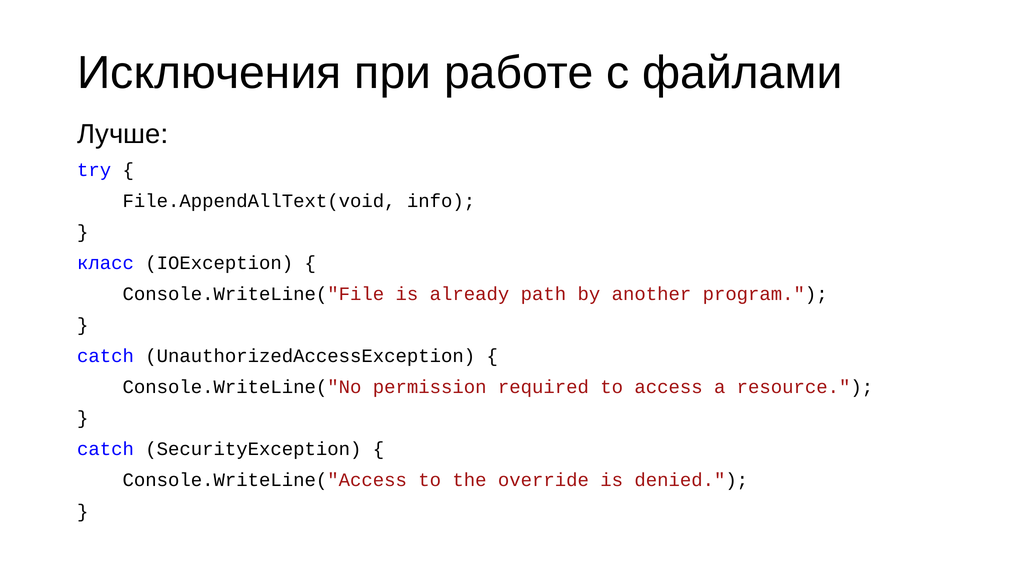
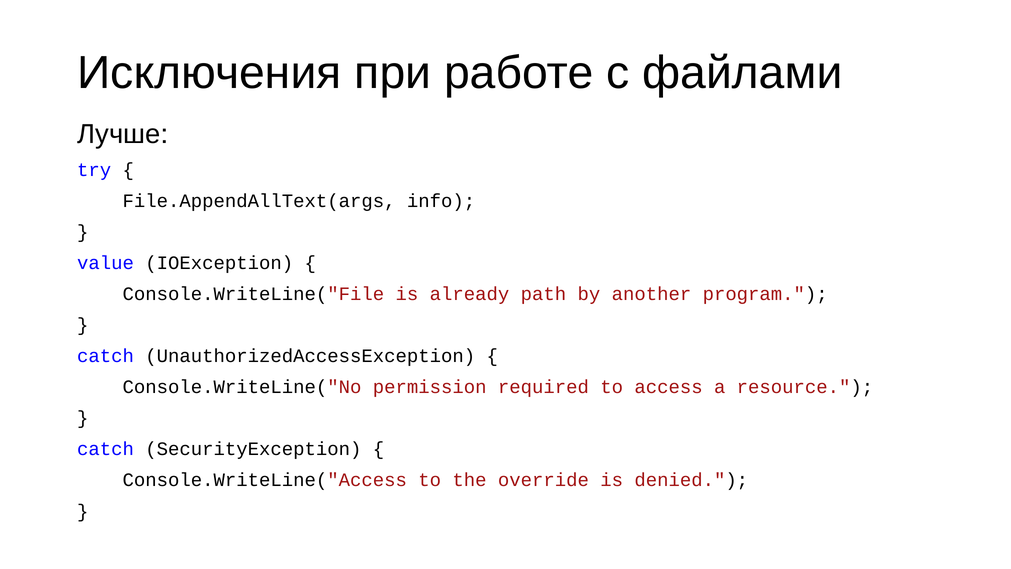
File.AppendAllText(void: File.AppendAllText(void -> File.AppendAllText(args (259, 201)
класс: класс -> value (106, 263)
